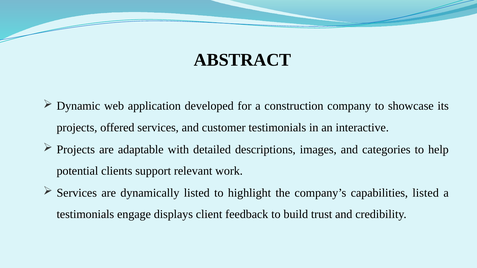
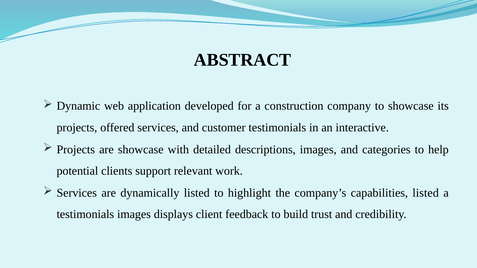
are adaptable: adaptable -> showcase (141, 150)
testimonials engage: engage -> images (134, 214)
